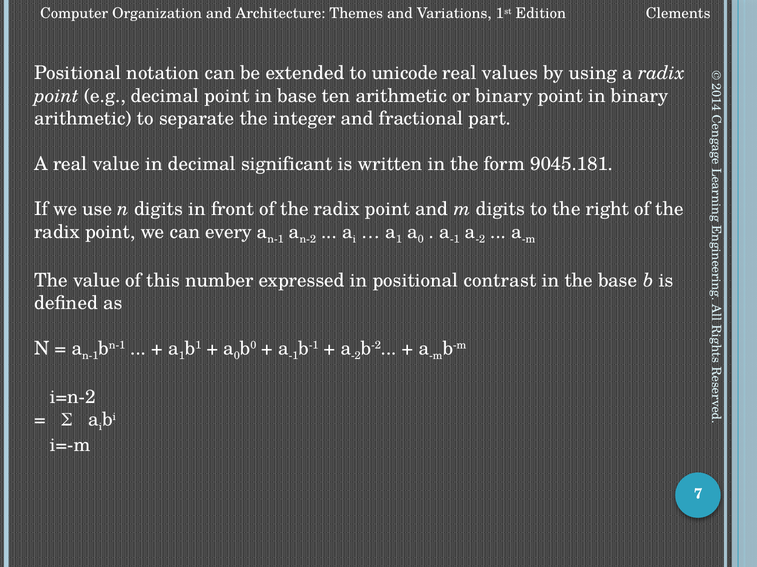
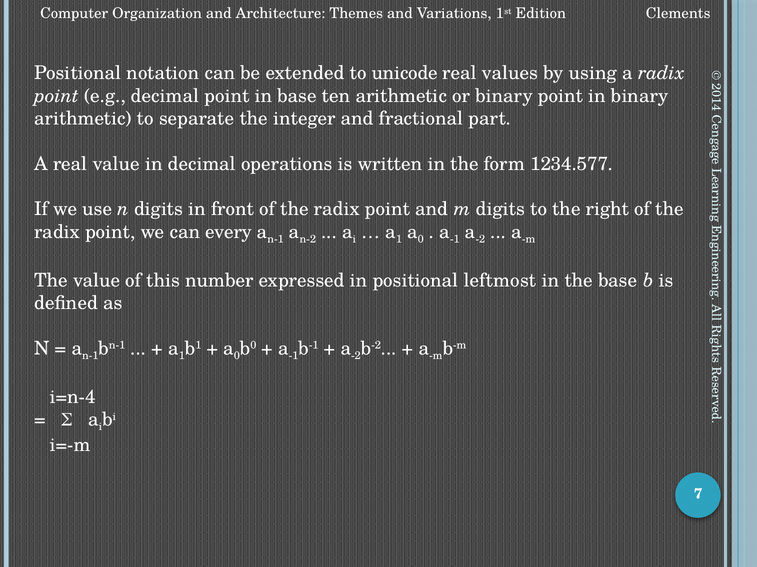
significant: significant -> operations (287, 164)
9045.181: 9045.181 -> 1234.577 (572, 164)
contrast: contrast -> leftmost (500, 281)
i=n-2: i=n-2 -> i=n-4 (73, 397)
